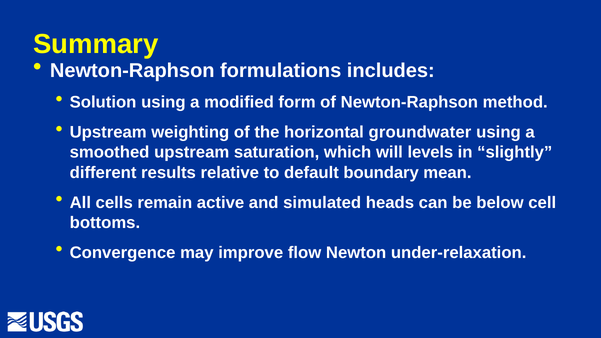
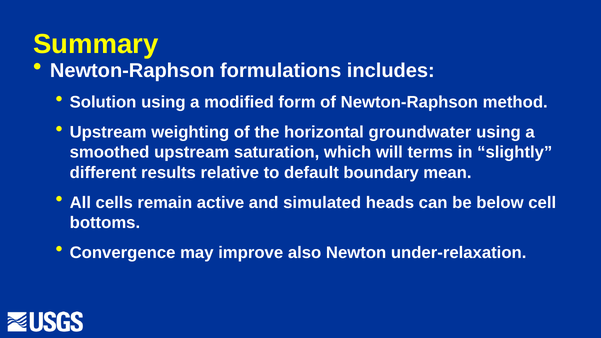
levels: levels -> terms (430, 152)
flow: flow -> also (305, 253)
